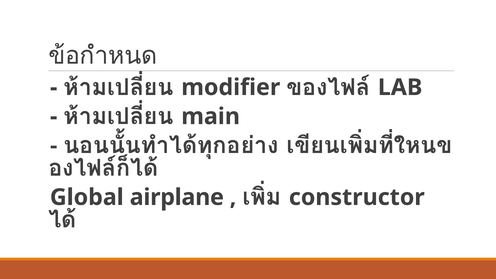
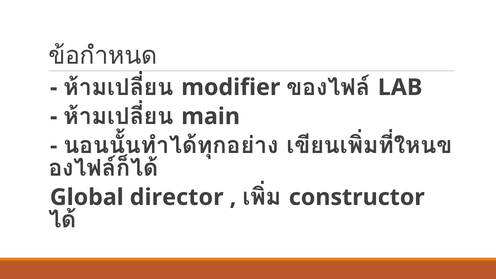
airplane: airplane -> director (177, 197)
